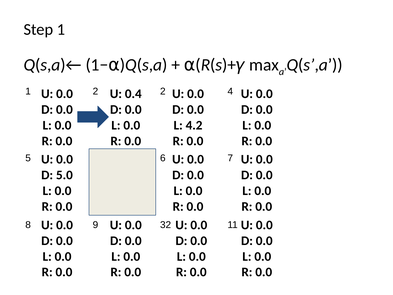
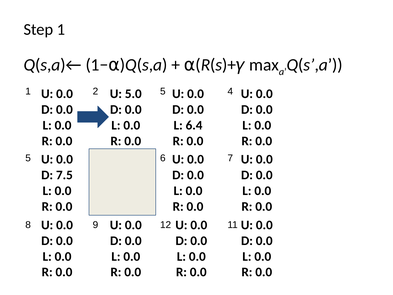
2 2: 2 -> 5 (163, 91)
0.4: 0.4 -> 5.0 (133, 94)
4.2: 4.2 -> 6.4 (194, 125)
5.0: 5.0 -> 7.5 (64, 175)
32: 32 -> 12 (166, 225)
